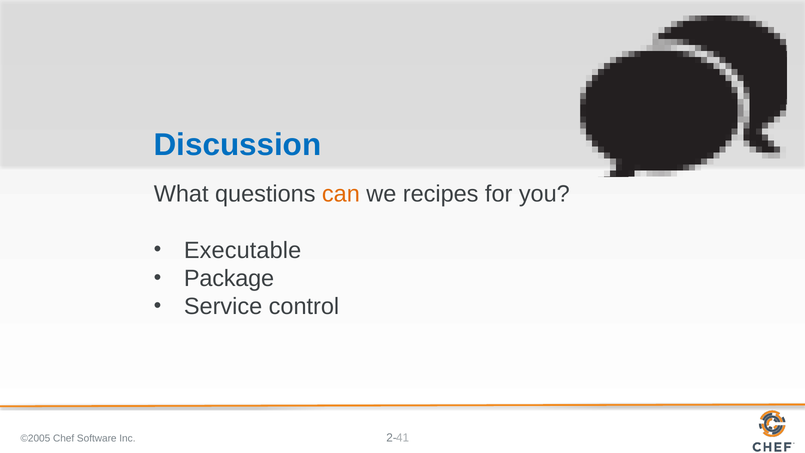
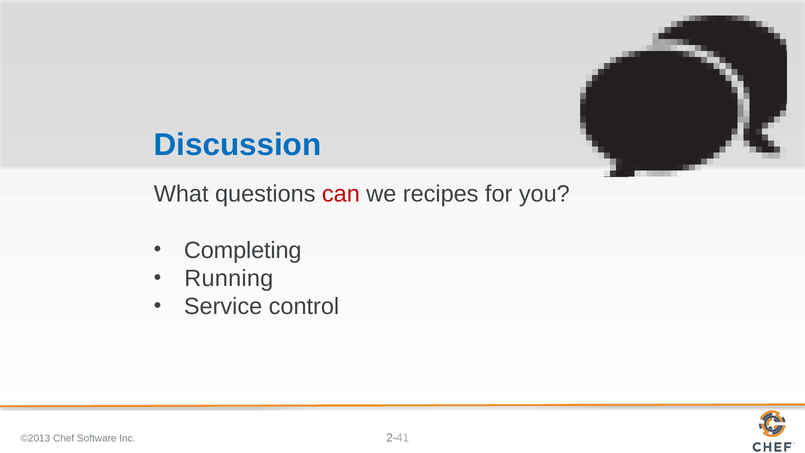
can colour: orange -> red (341, 194)
Executable: Executable -> Completing (243, 250)
Package: Package -> Running (229, 278)
©2005: ©2005 -> ©2013 (35, 438)
